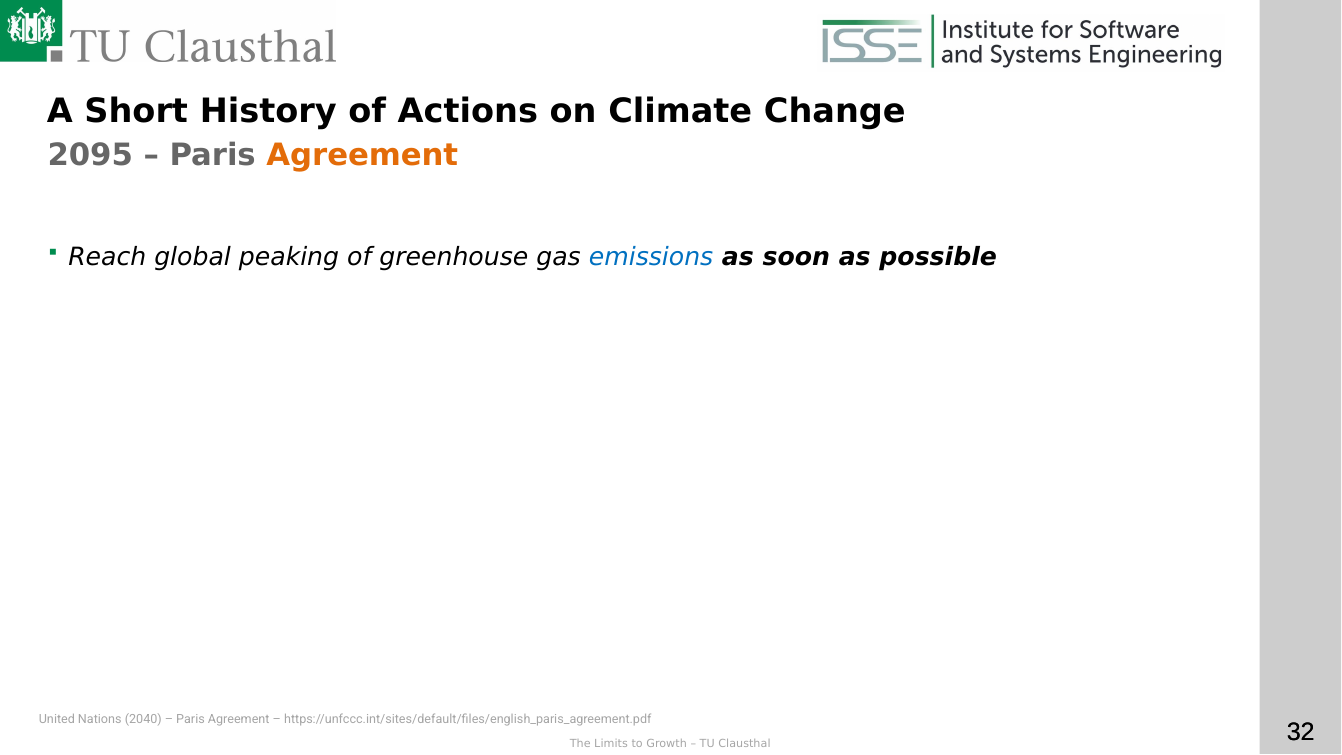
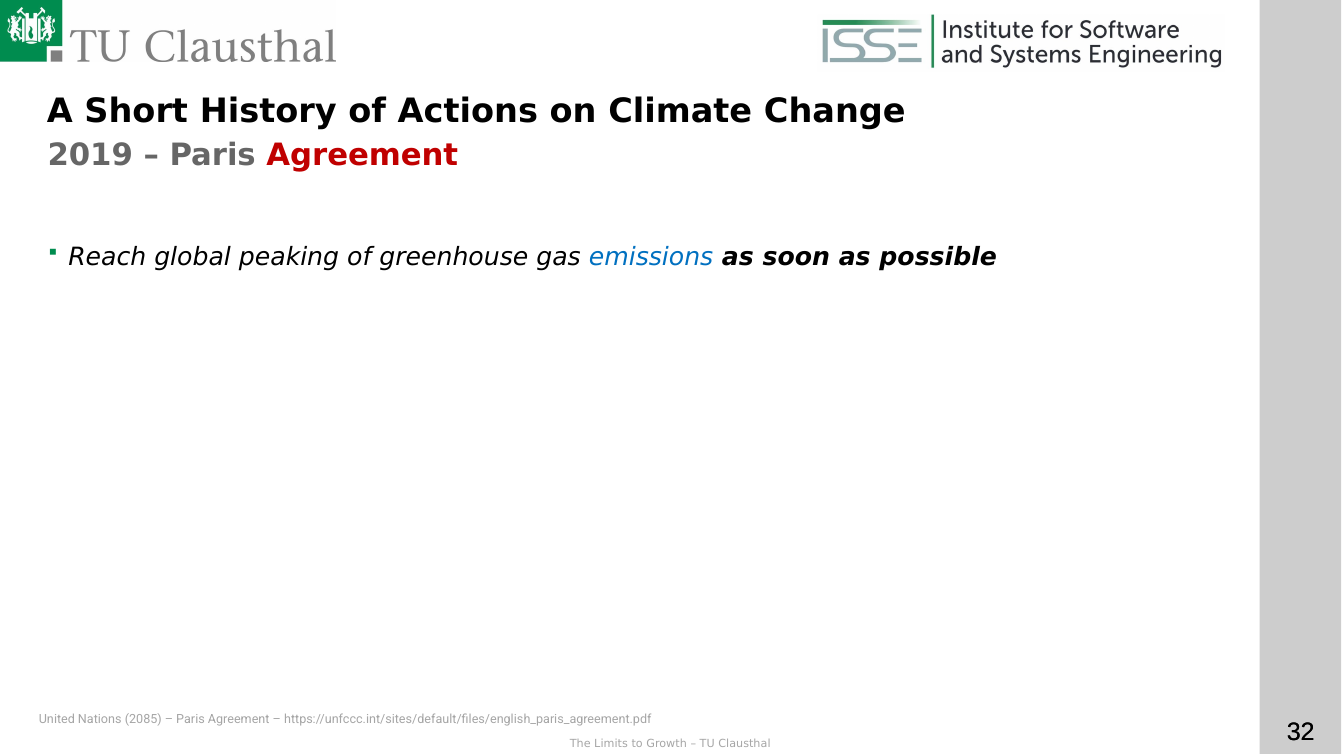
2095: 2095 -> 2019 (90, 156)
Agreement colour: orange -> red (362, 156)
2040: 2040 -> 2085 (143, 719)
